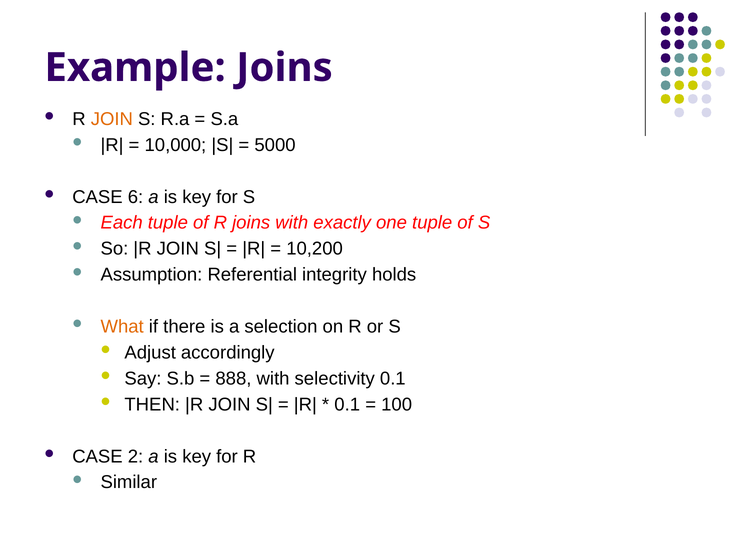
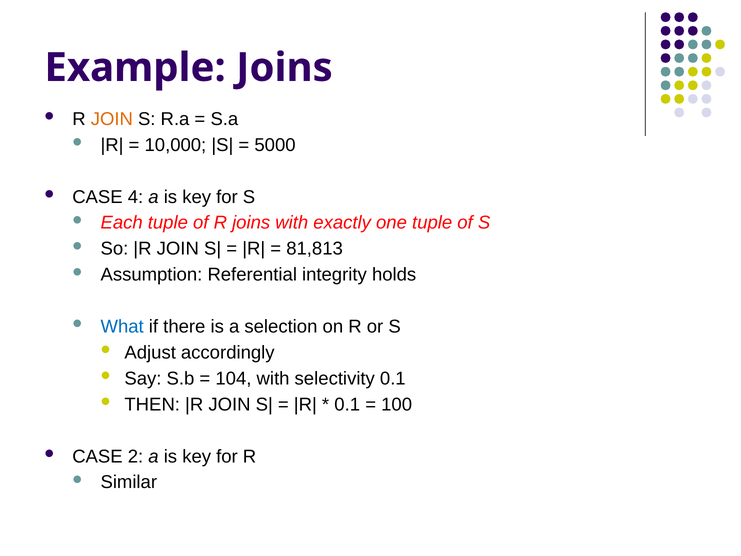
6: 6 -> 4 (136, 197)
10,200: 10,200 -> 81,813 (315, 249)
What colour: orange -> blue (122, 327)
888: 888 -> 104 (233, 378)
